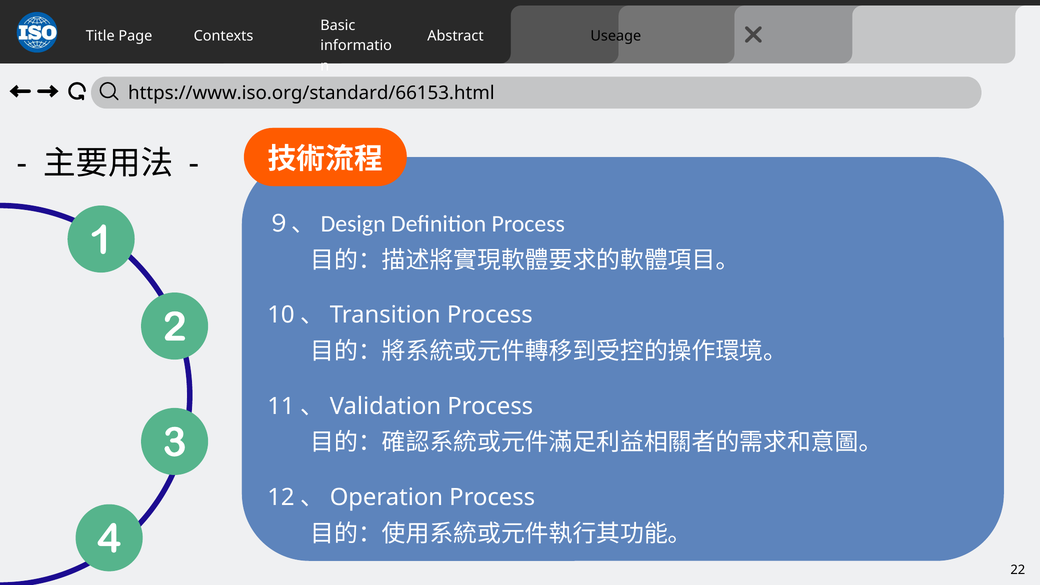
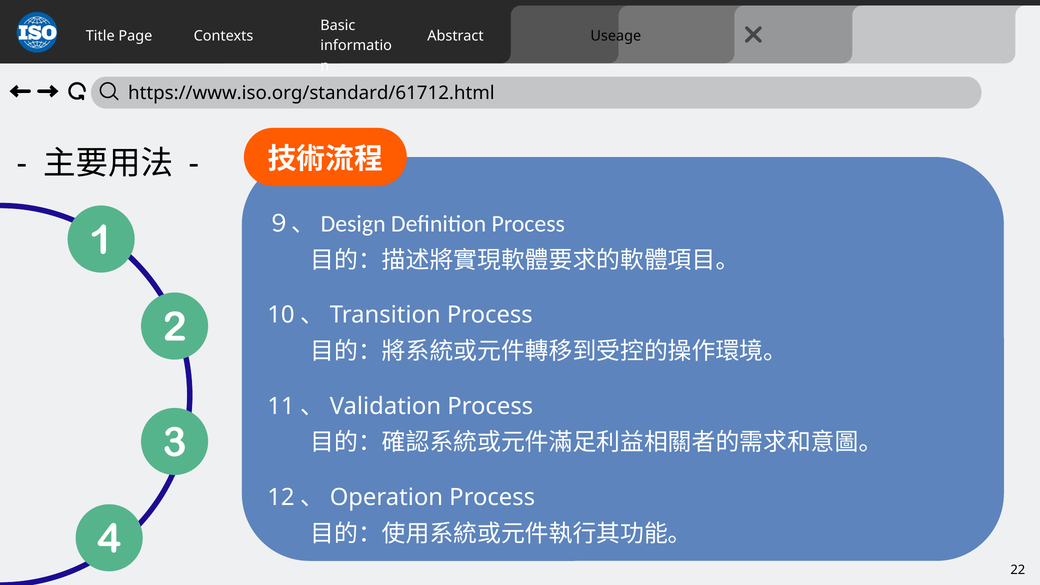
https://www.iso.org/standard/66153.html: https://www.iso.org/standard/66153.html -> https://www.iso.org/standard/61712.html (311, 93)
